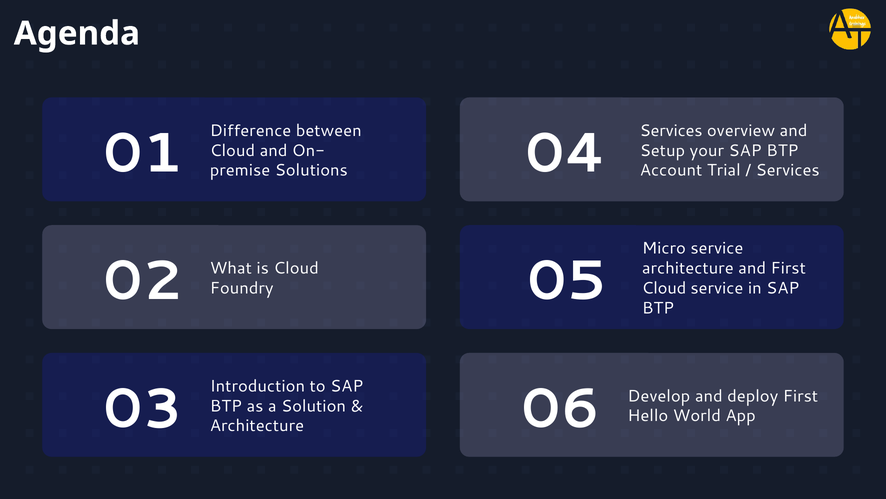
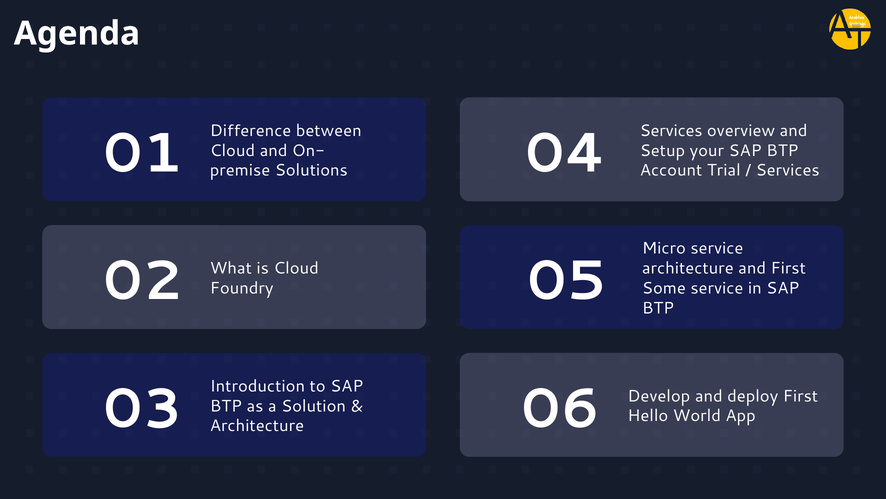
Cloud: Cloud -> Some (664, 288)
